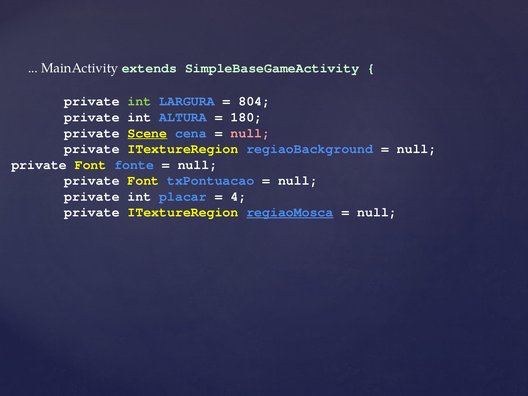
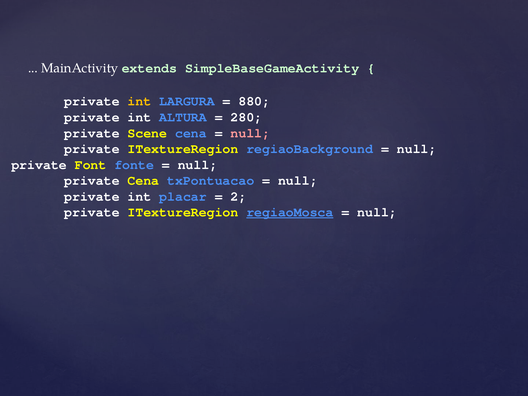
int colour: light green -> yellow (139, 101)
804: 804 -> 880 (254, 101)
180: 180 -> 280 (246, 117)
Scene underline: present -> none (147, 133)
Font: Font -> Cena (143, 181)
4: 4 -> 2 (238, 196)
